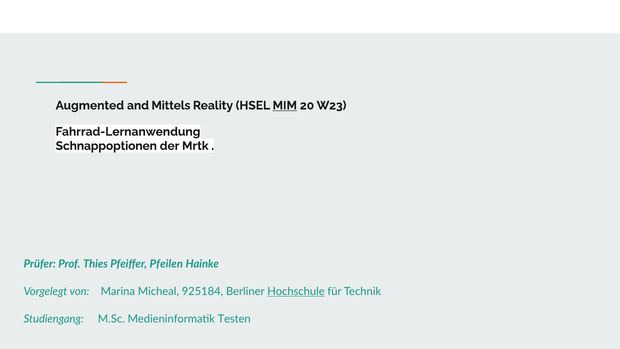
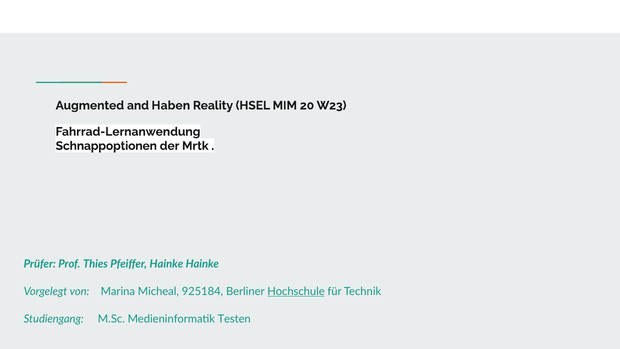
Mittels: Mittels -> Haben (171, 105)
MIM underline: present -> none (285, 105)
Pfeiffer Pfeilen: Pfeilen -> Hainke (166, 264)
